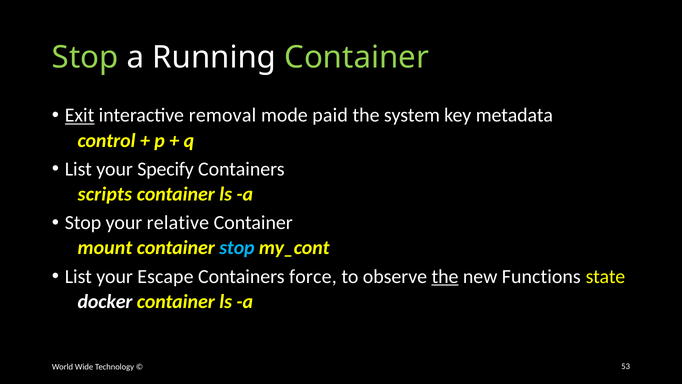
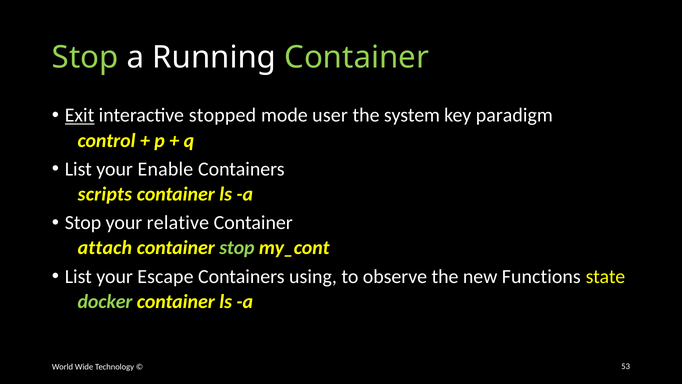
removal: removal -> stopped (222, 115)
paid: paid -> user (330, 115)
metadata: metadata -> paradigm (514, 115)
Specify: Specify -> Enable (165, 169)
mount: mount -> attach (105, 248)
stop colour: light blue -> light green (237, 248)
force: force -> using (313, 276)
the underline: present -> none (445, 276)
docker colour: white -> light green (105, 301)
